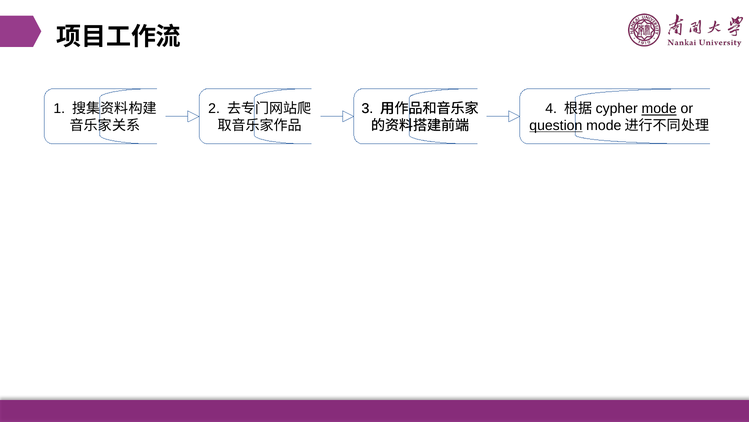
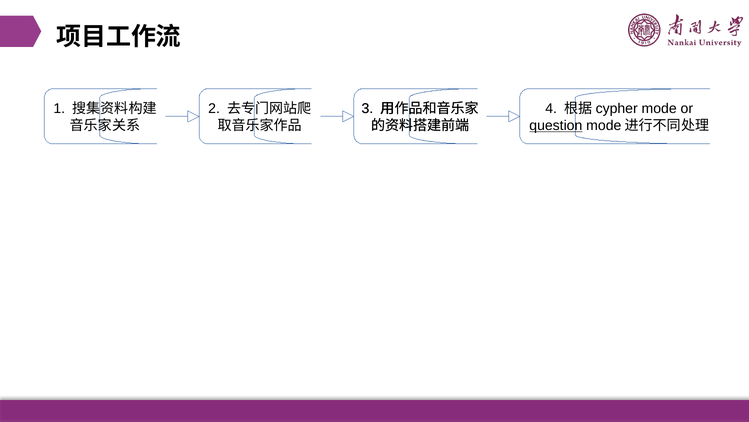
mode underline: present -> none (659, 109)
